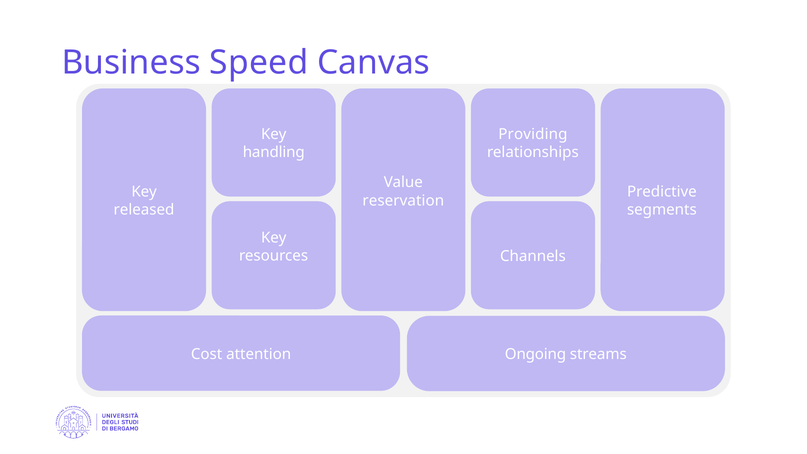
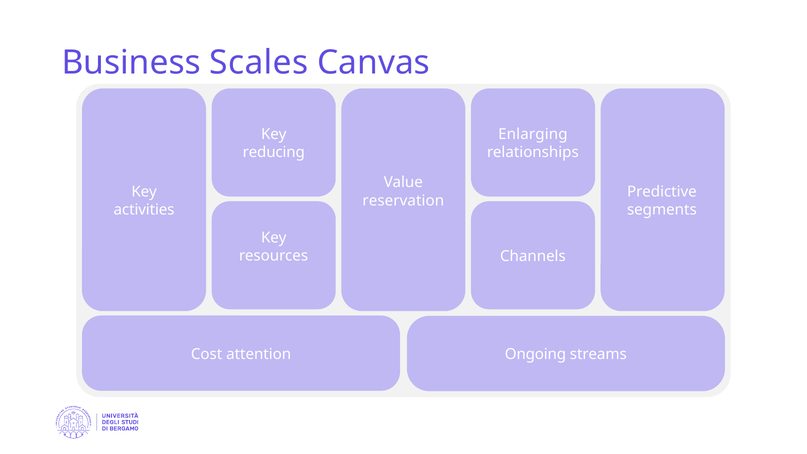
Speed: Speed -> Scales (259, 62)
Providing: Providing -> Enlarging (533, 134)
handling: handling -> reducing (274, 152)
released: released -> activities (144, 210)
